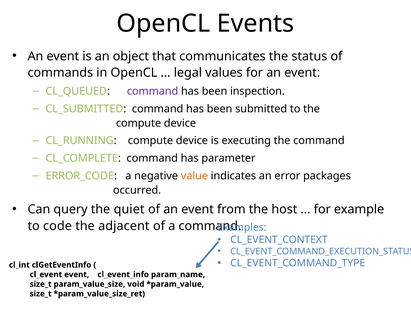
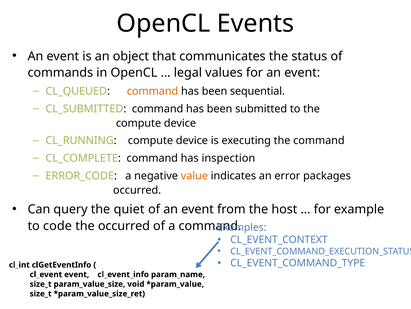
command colour: purple -> orange (153, 91)
inspection: inspection -> sequential (257, 91)
parameter: parameter -> inspection (228, 158)
the adjacent: adjacent -> occurred (124, 226)
